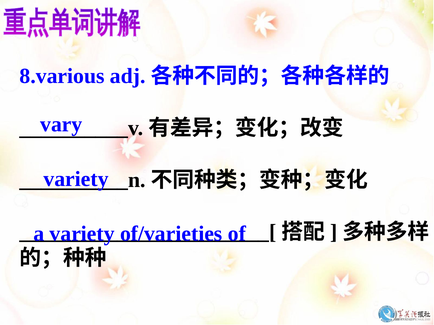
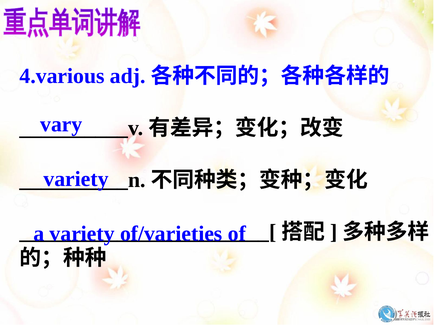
8.various: 8.various -> 4.various (62, 76)
